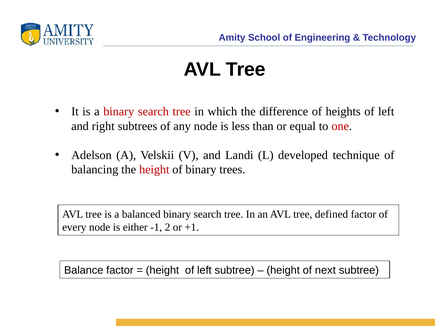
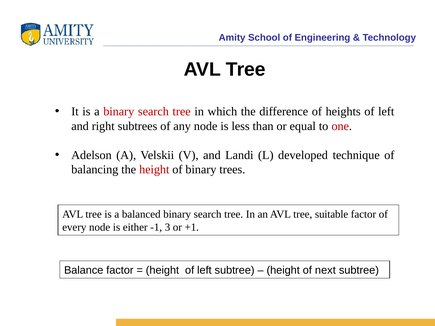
defined: defined -> suitable (332, 214)
2: 2 -> 3 (168, 227)
